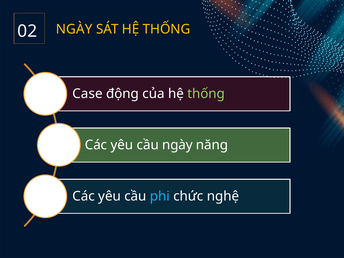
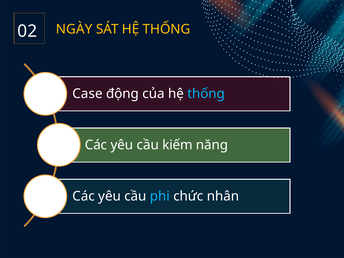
thống colour: light green -> light blue (206, 94)
cầu ngày: ngày -> kiếm (177, 145)
nghệ: nghệ -> nhân (223, 196)
